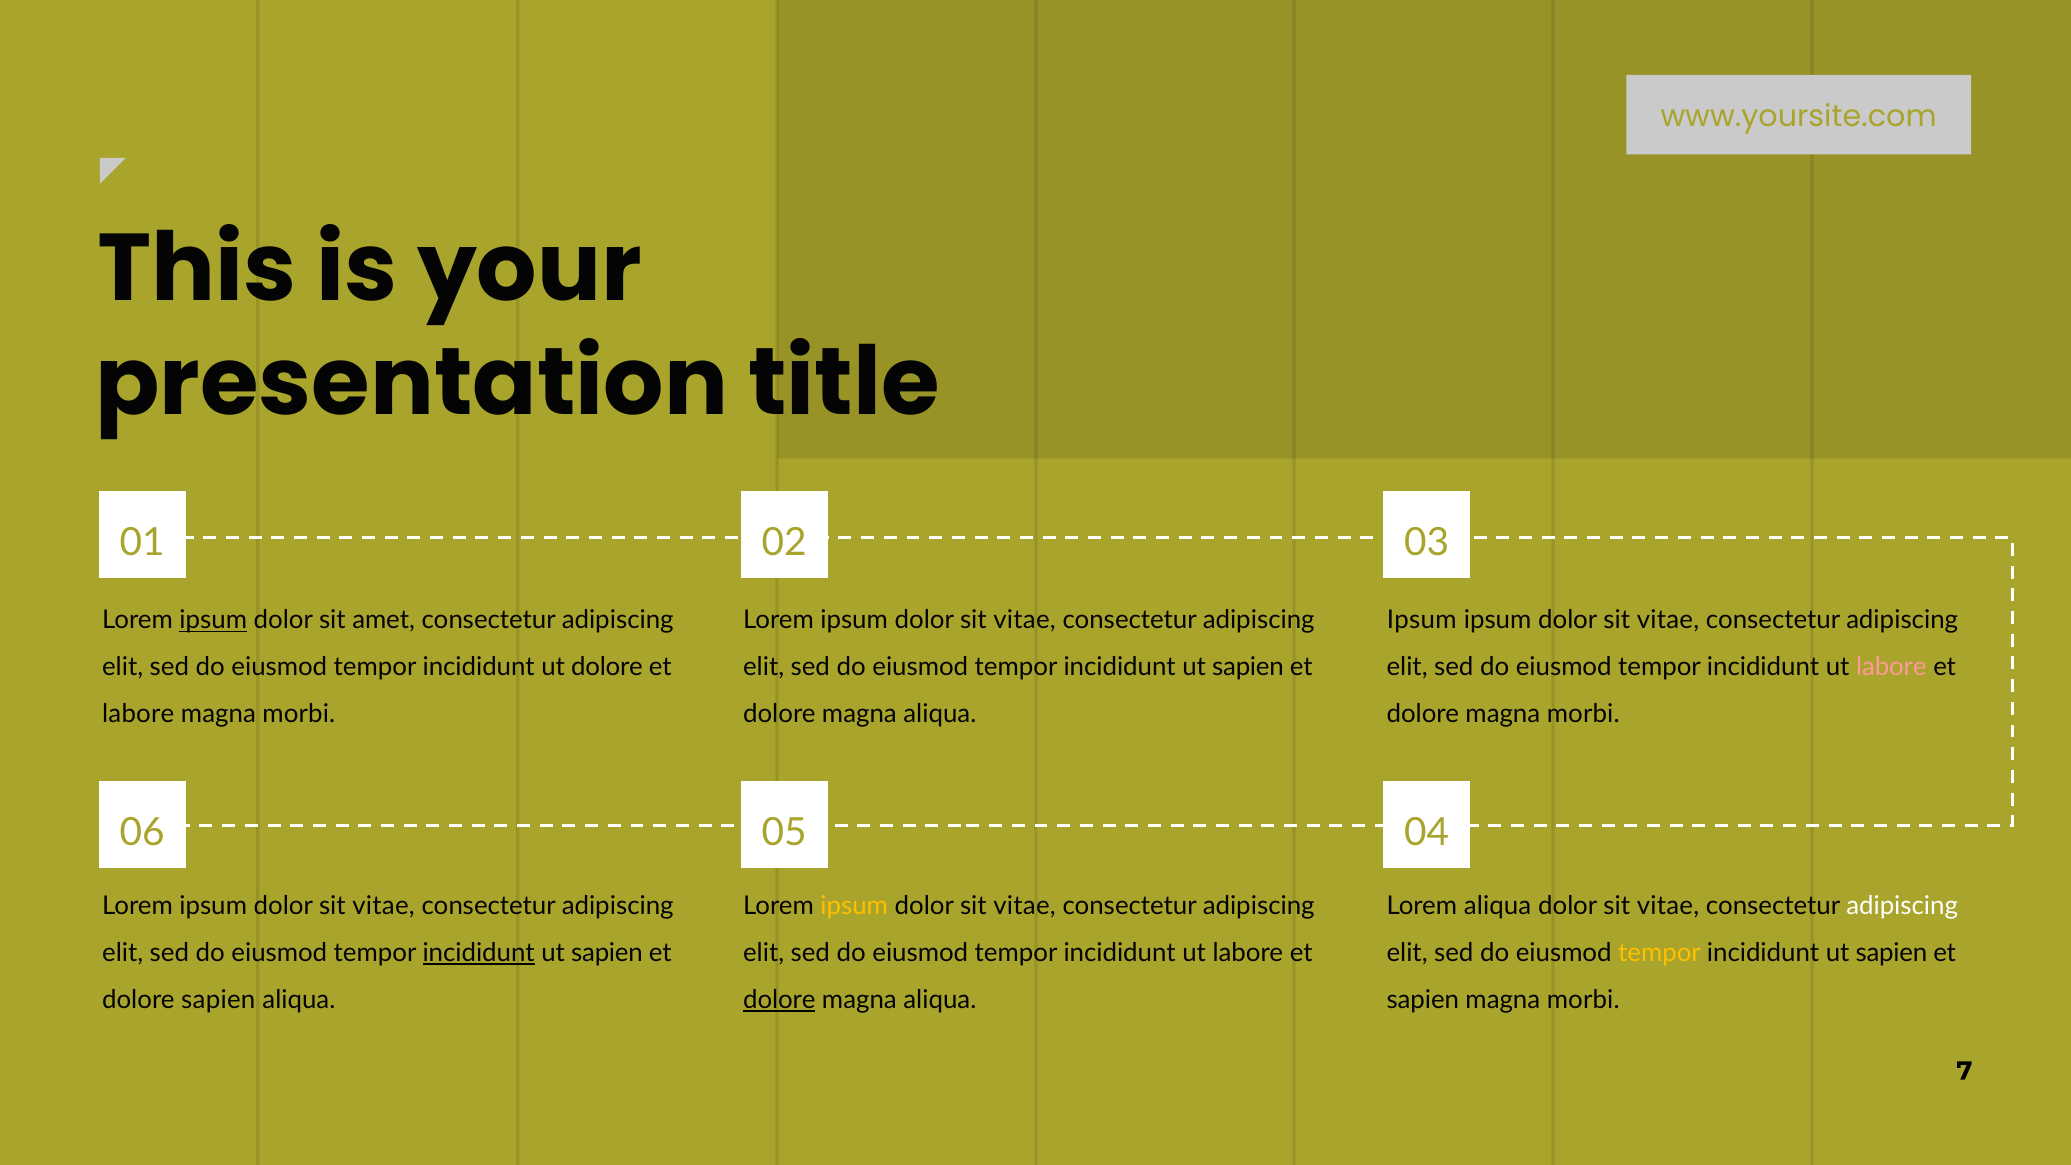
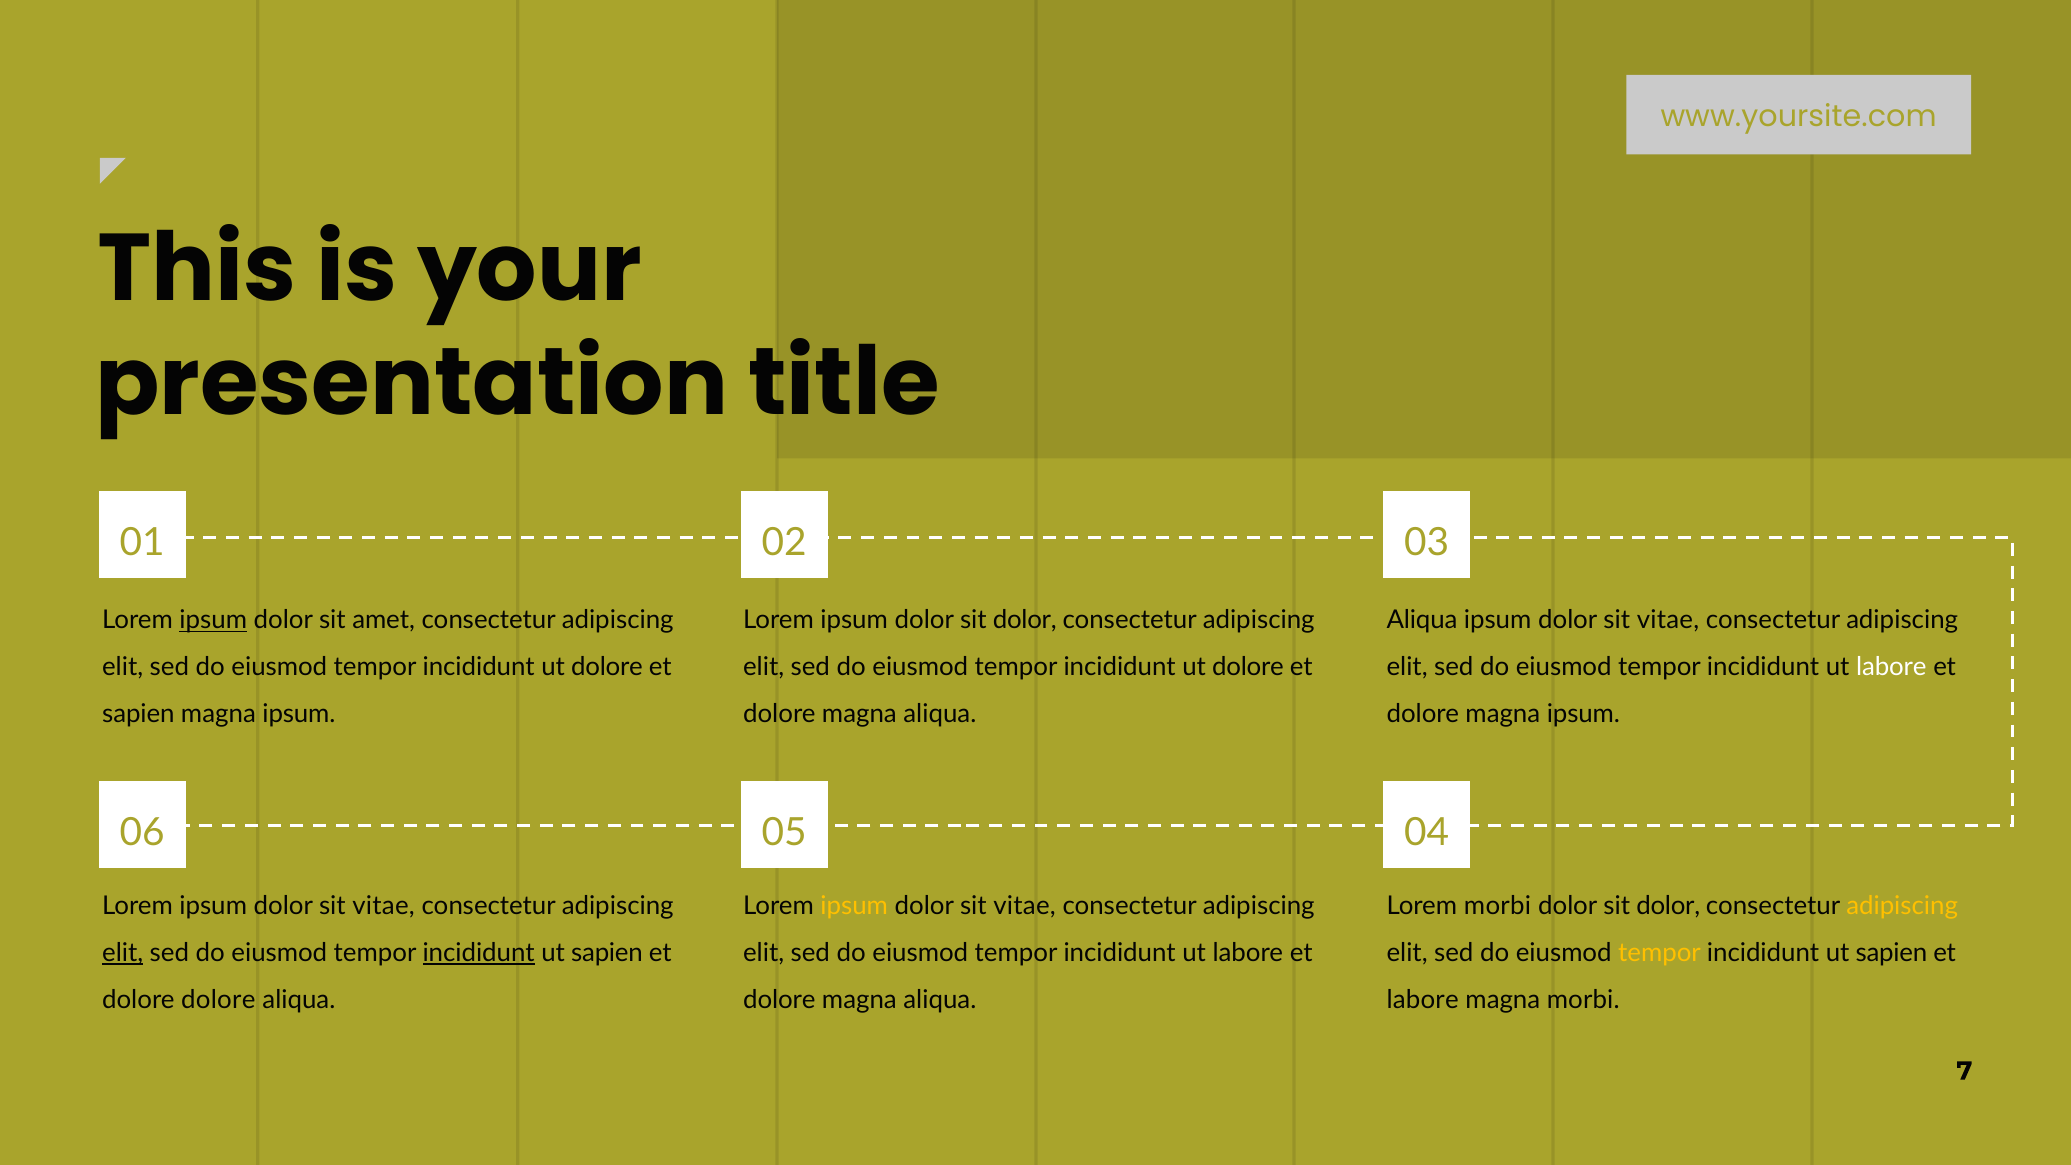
vitae: vitae -> dolor (1025, 620)
Ipsum: Ipsum -> Aliqua (1422, 620)
sapien: sapien -> dolore (1248, 667)
labore colour: pink -> white (1891, 667)
labore: labore -> sapien (138, 714)
morbi: morbi -> ipsum (299, 714)
dolore magna morbi: morbi -> ipsum (1583, 714)
Lorem aliqua: aliqua -> morbi (1498, 906)
vitae: vitae -> dolor (1668, 906)
adipiscing colour: white -> yellow (1902, 906)
elit underline: none -> present (123, 953)
dolore sapien: sapien -> dolore (218, 1000)
dolore underline: present -> none (779, 1000)
sapien: sapien -> labore (1423, 1000)
